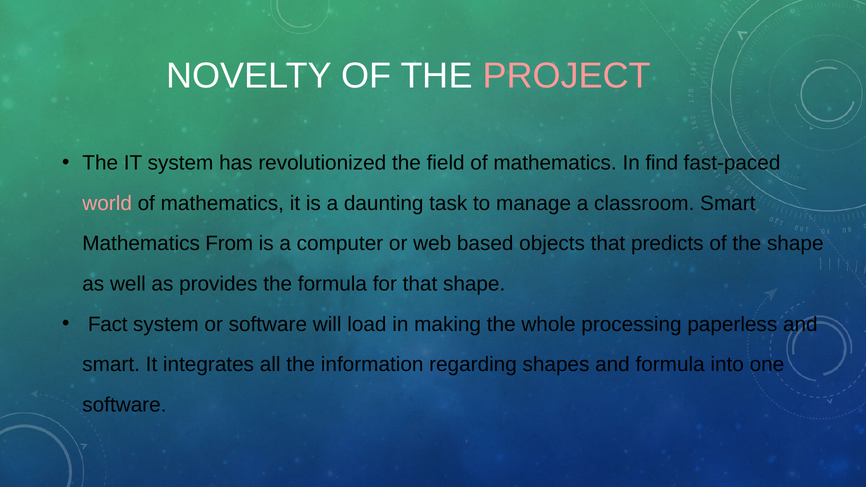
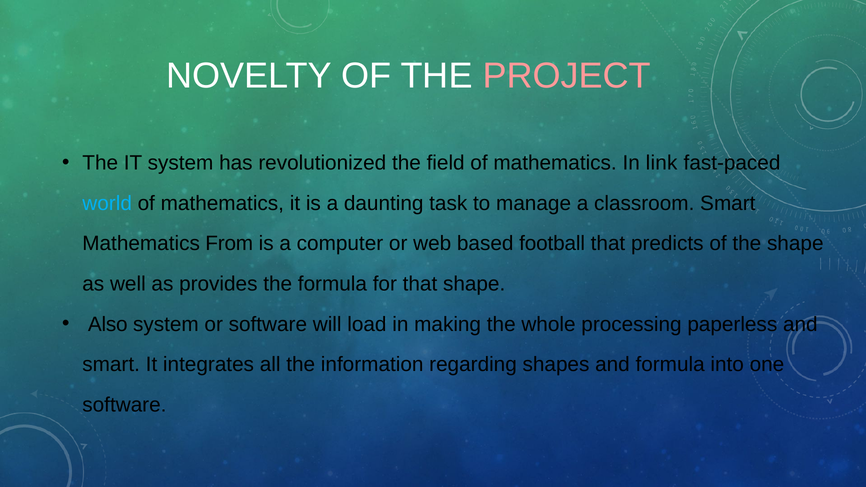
find: find -> link (662, 163)
world colour: pink -> light blue (107, 203)
objects: objects -> football (552, 244)
Fact: Fact -> Also (108, 324)
